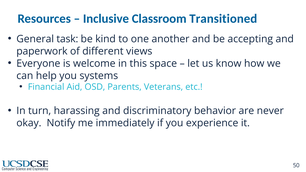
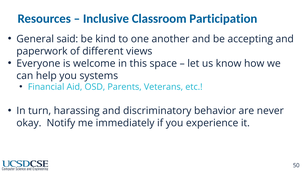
Transitioned: Transitioned -> Participation (223, 19)
task: task -> said (67, 39)
